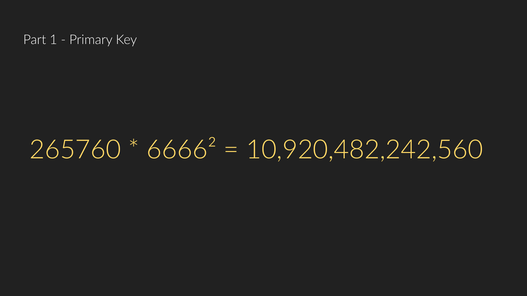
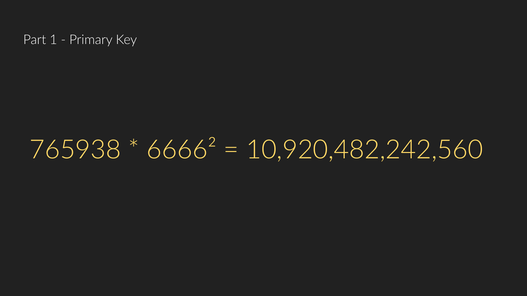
265760: 265760 -> 765938 (75, 150)
